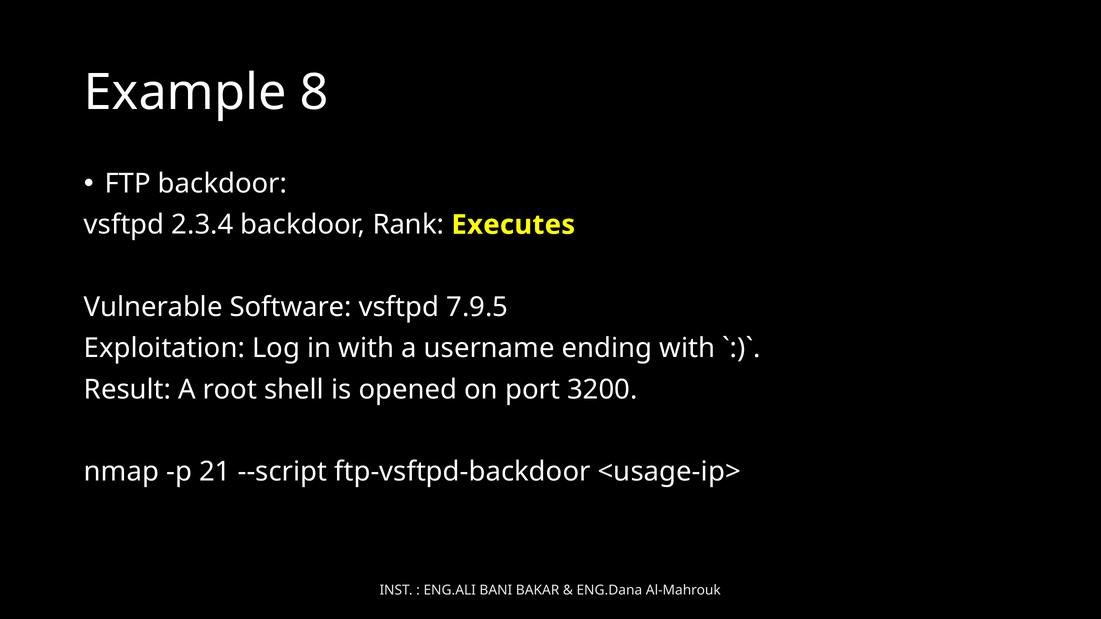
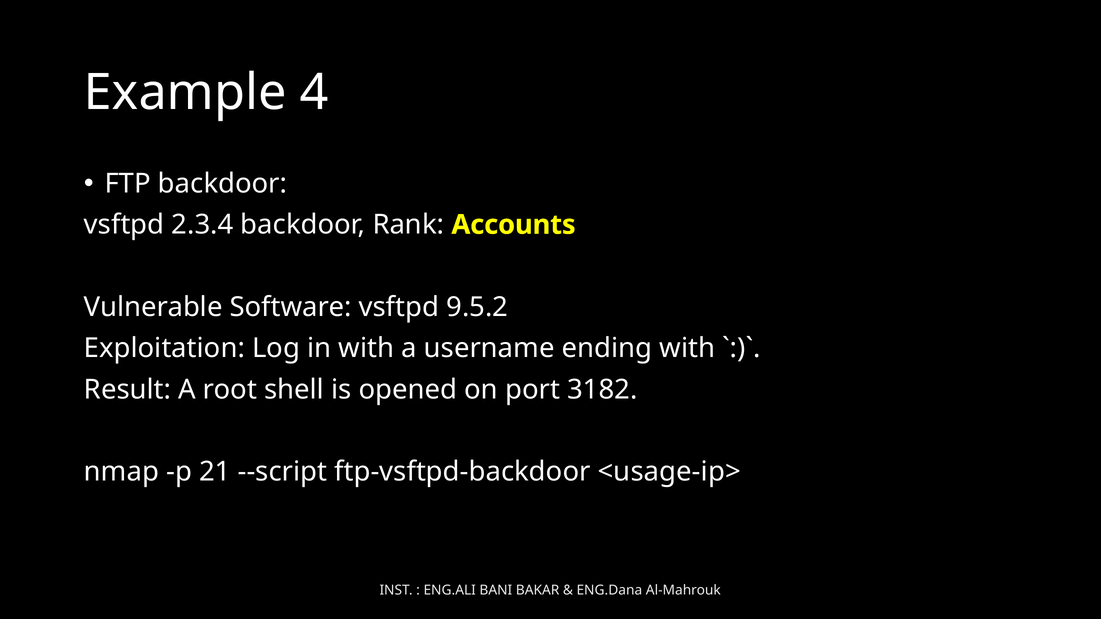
8: 8 -> 4 (314, 92)
Executes: Executes -> Accounts (514, 225)
7.9.5: 7.9.5 -> 9.5.2 (477, 307)
3200: 3200 -> 3182 (602, 390)
